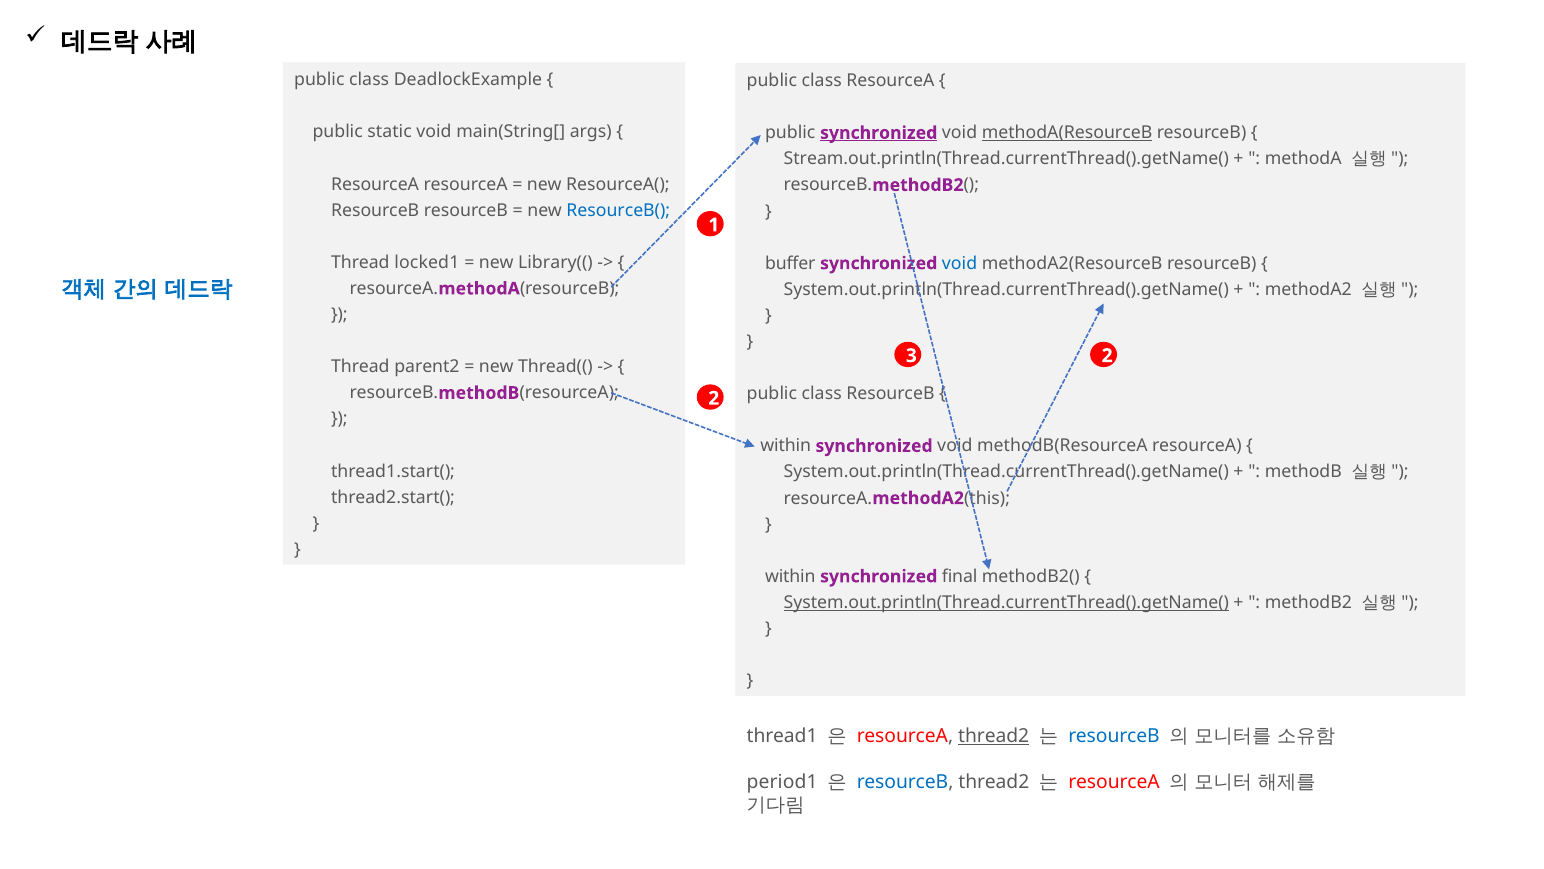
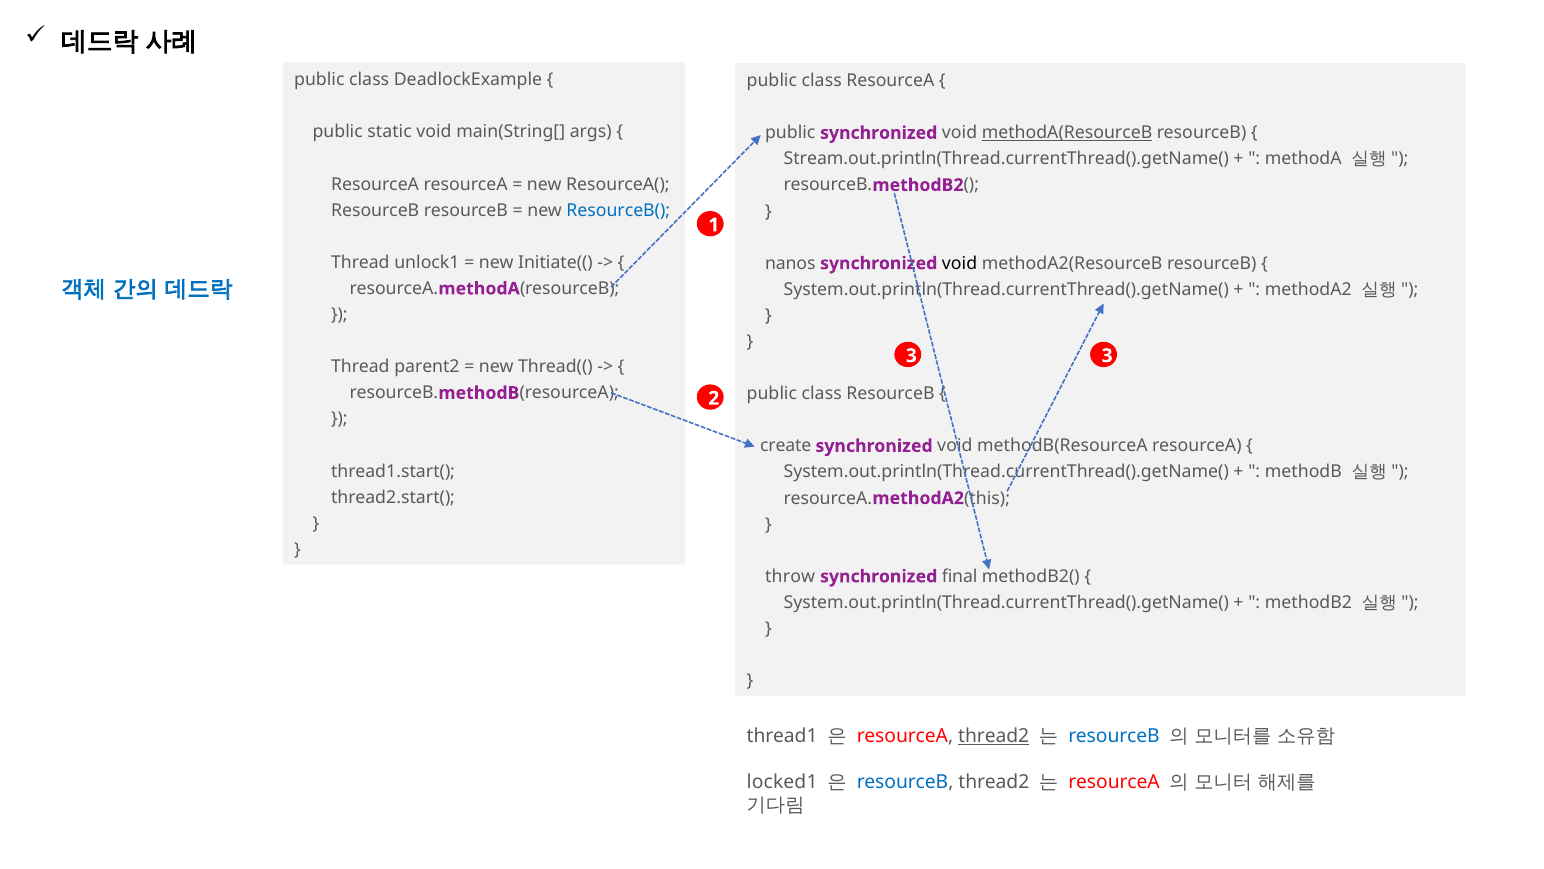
synchronized underline: present -> none (879, 133)
locked1: locked1 -> unlock1 (427, 262)
Library((: Library(( -> Initiate(( (555, 262)
buffer: buffer -> nanos (790, 263)
void colour: blue -> black (959, 263)
3 2: 2 -> 3 (1107, 356)
within: within -> create (786, 446)
within: within -> throw (790, 576)
System.out.println(Thread.currentThread().getName( underline: present -> none (1006, 602)
period1: period1 -> locked1 (782, 781)
